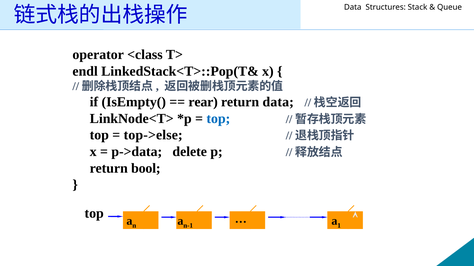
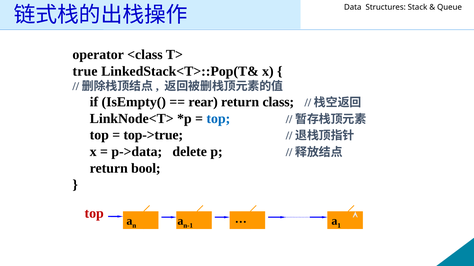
endl: endl -> true (85, 71)
return data: data -> class (278, 102)
top->else: top->else -> top->true (153, 135)
top colour: black -> red (94, 214)
